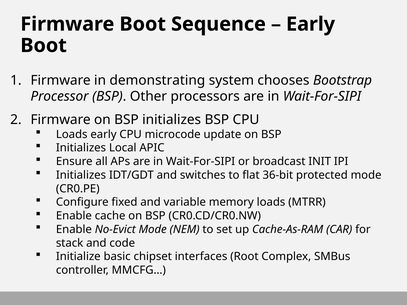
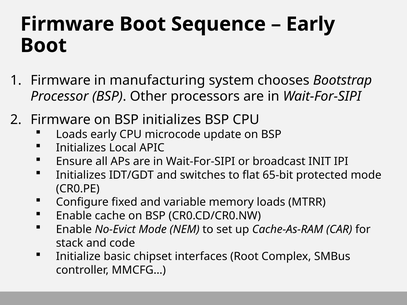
demonstrating: demonstrating -> manufacturing (157, 80)
36-bit: 36-bit -> 65-bit (278, 175)
